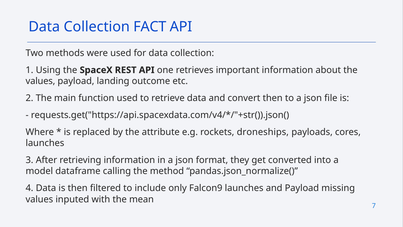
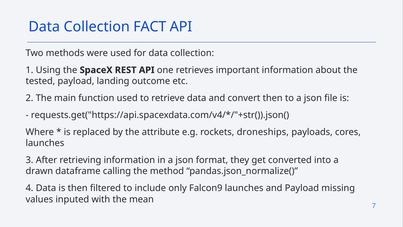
values: values -> tested (40, 81)
model: model -> drawn (39, 171)
